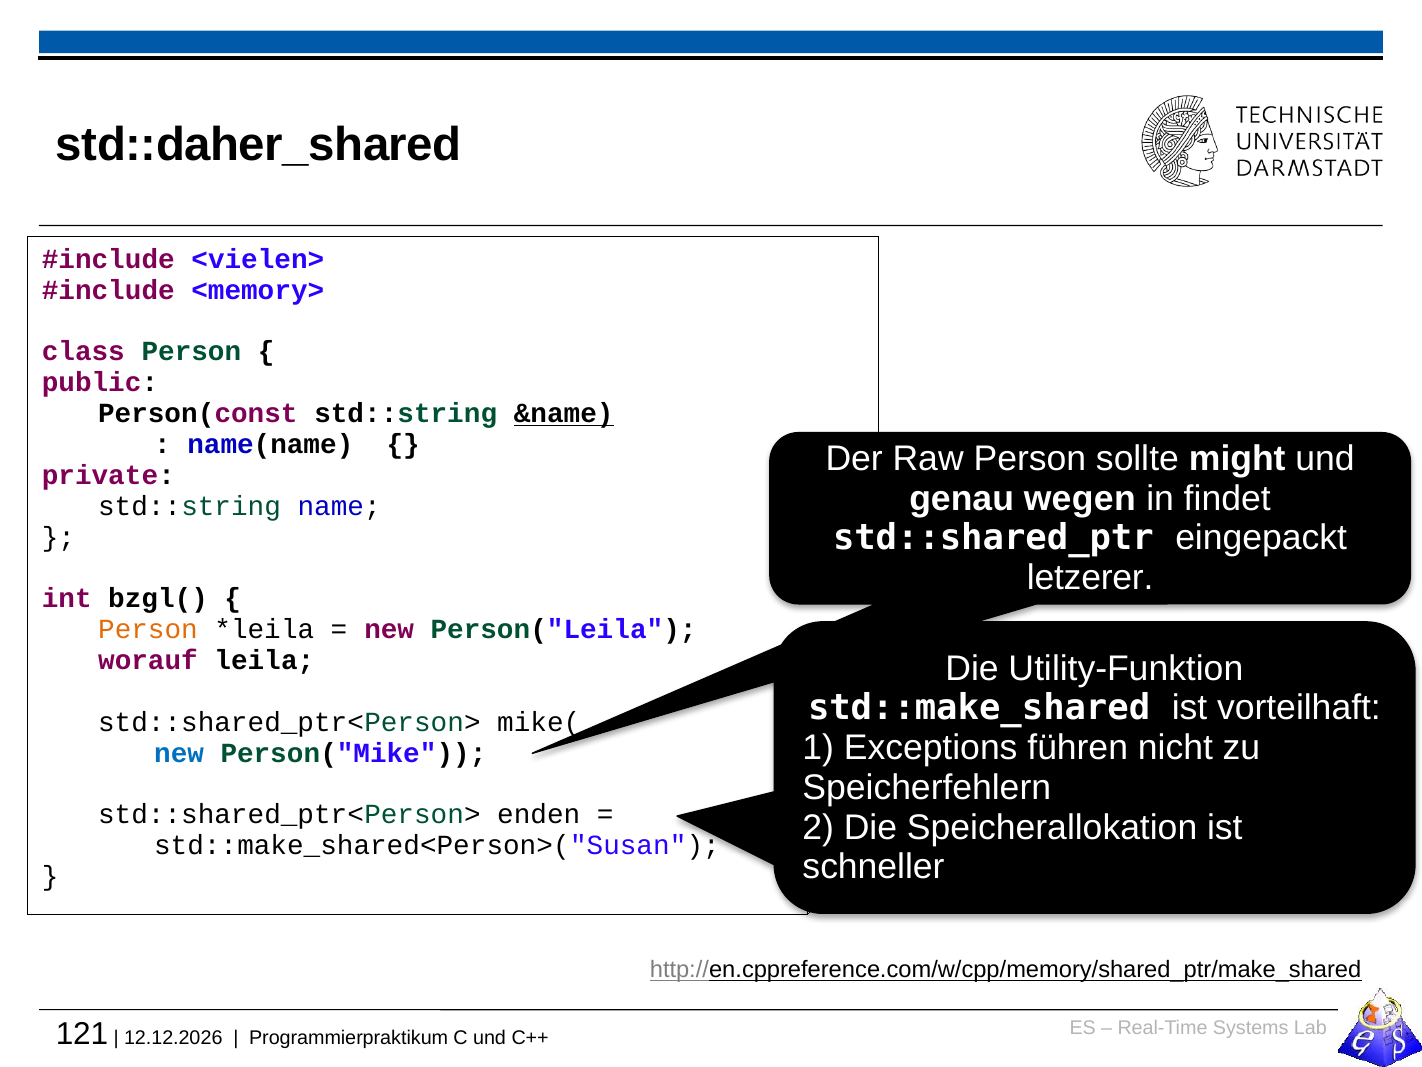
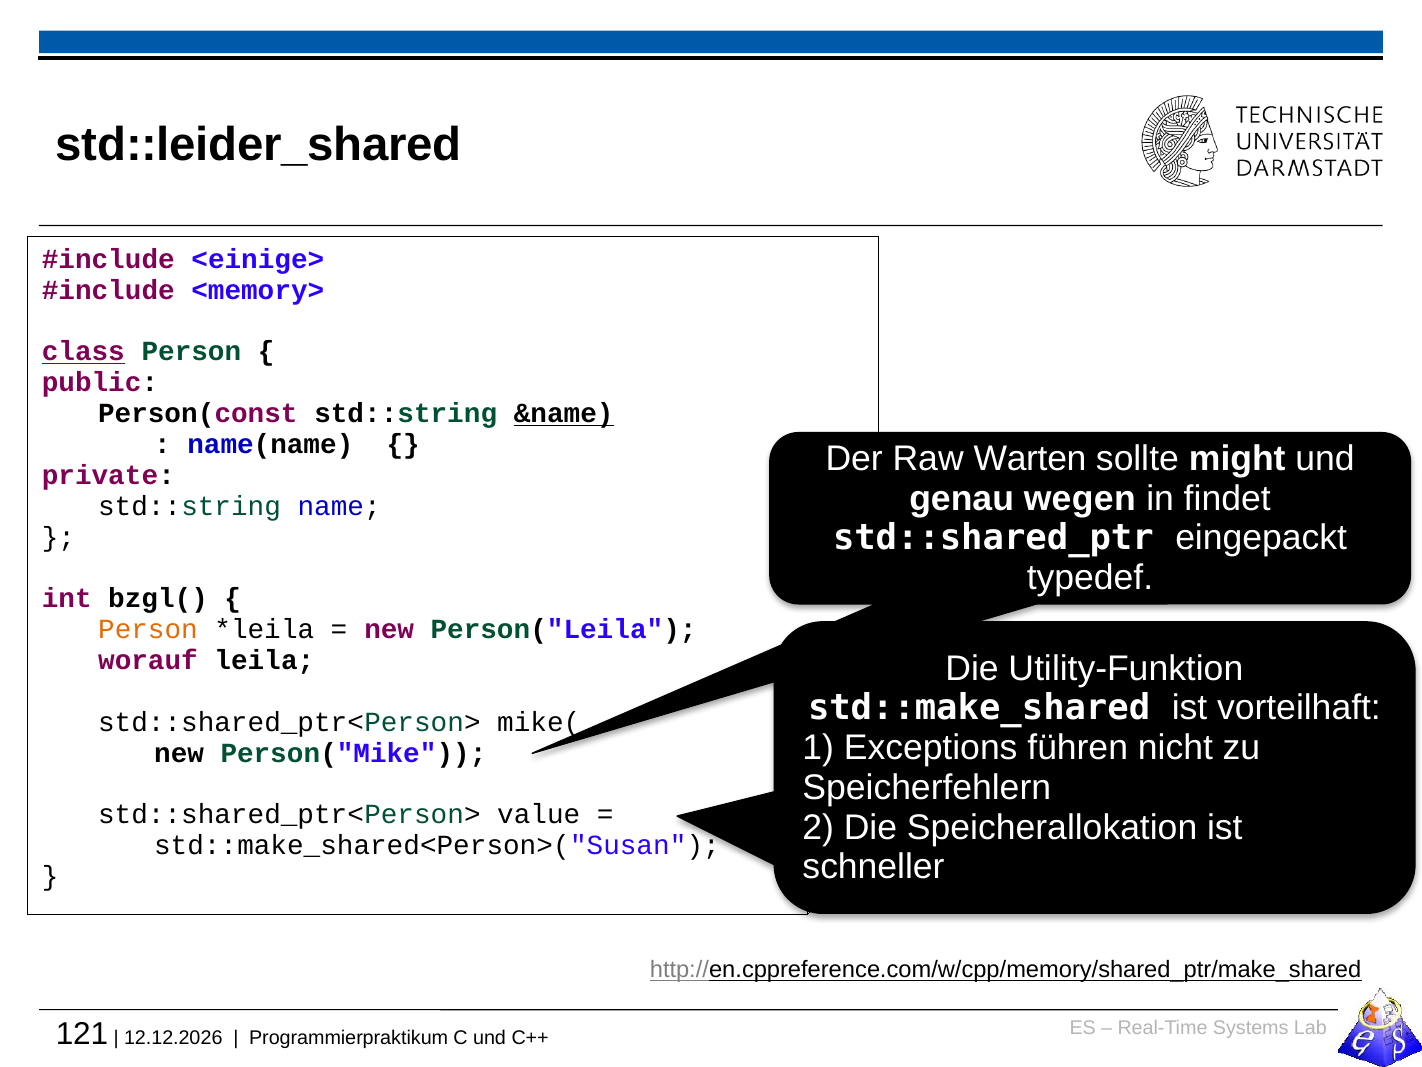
std::daher_shared: std::daher_shared -> std::leider_shared (259, 144)
<vielen>: <vielen> -> <einige> (258, 259)
class underline: none -> present (83, 352)
Raw Person: Person -> Warten (1030, 459)
letzerer: letzerer -> typedef (1090, 578)
new colour: blue -> black (179, 753)
enden: enden -> value (539, 814)
